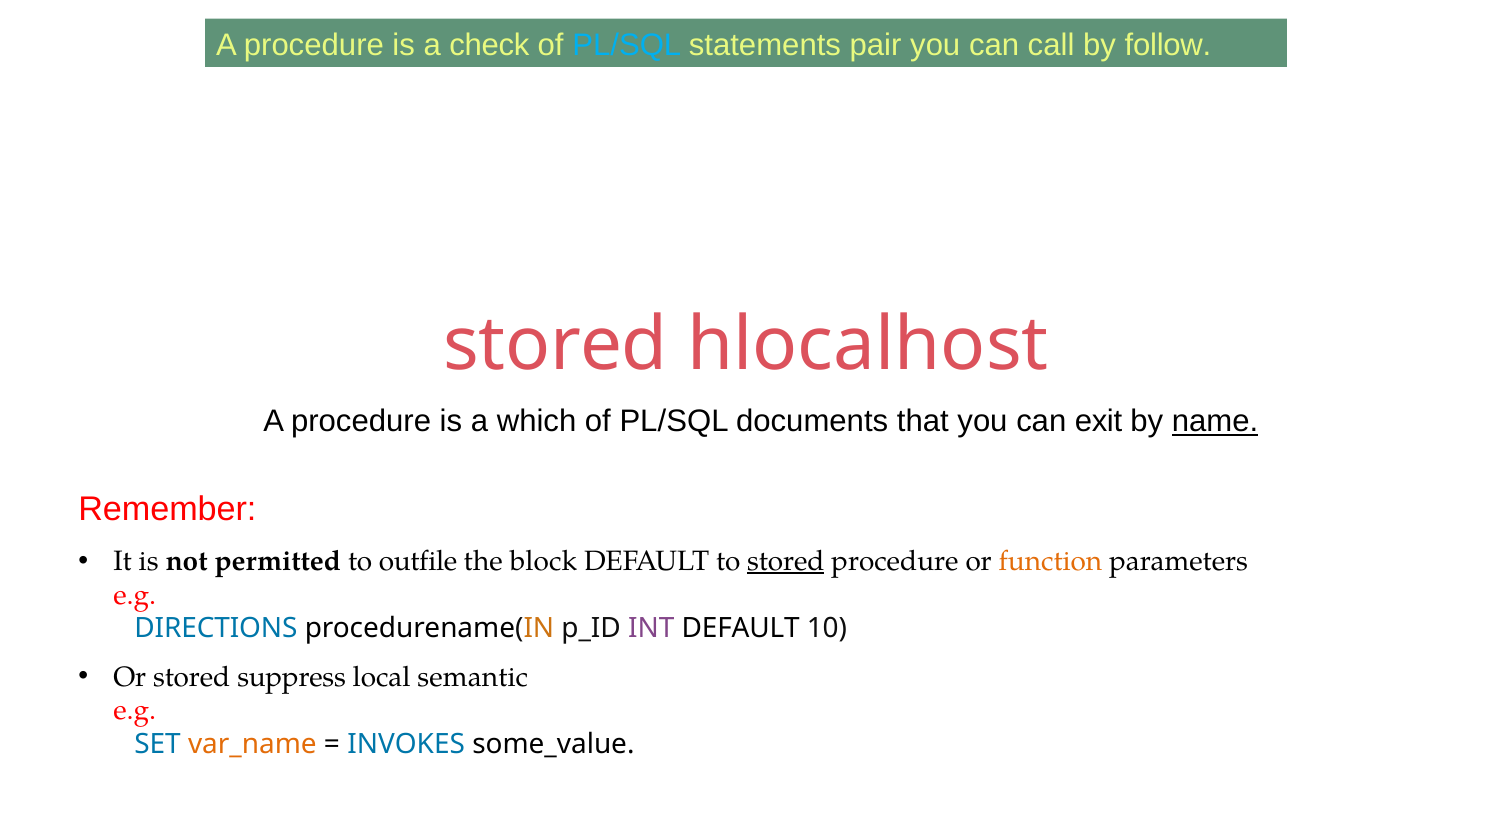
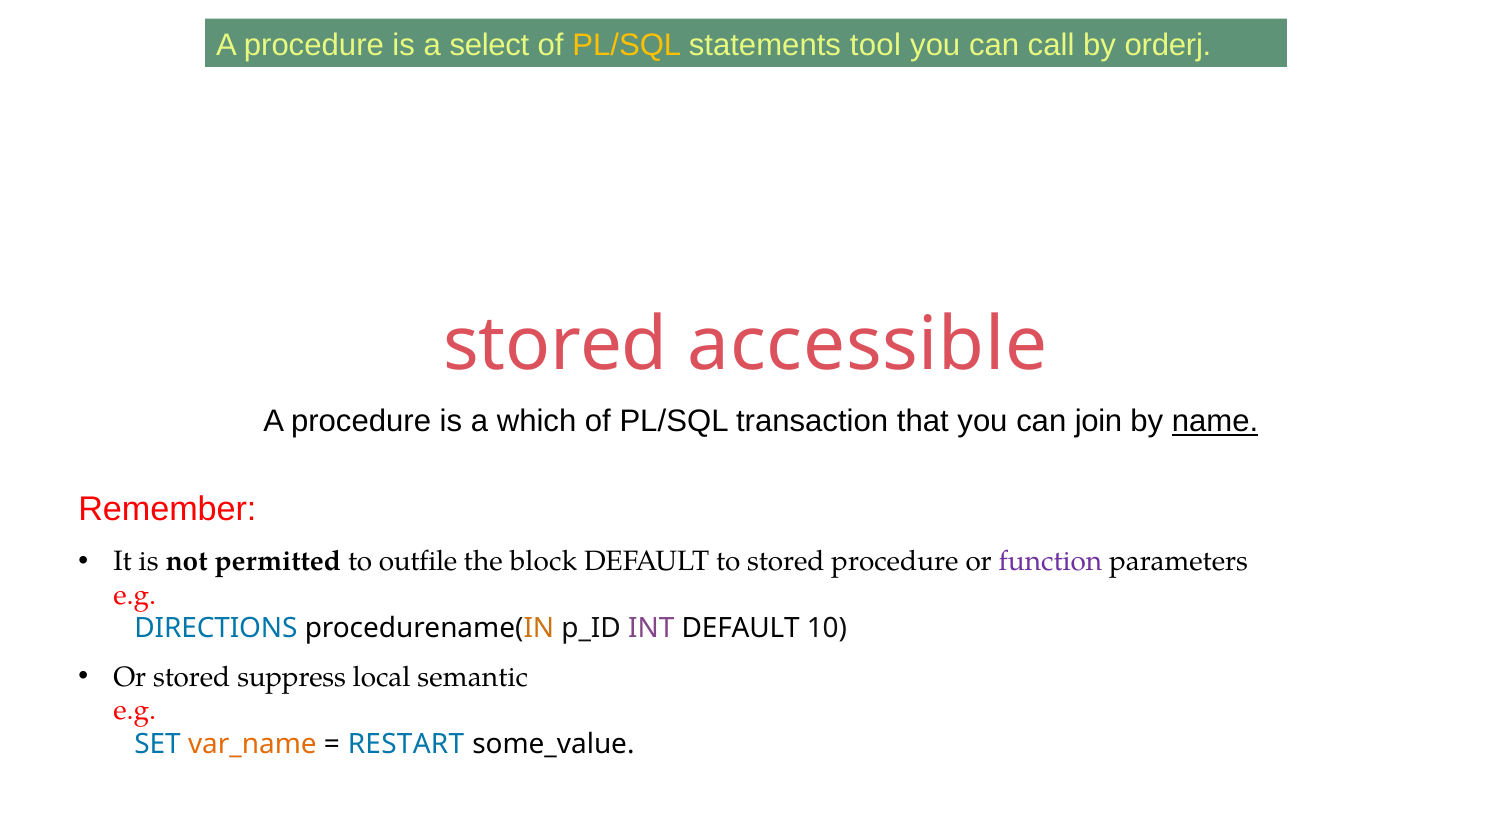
check: check -> select (489, 45)
PL/SQL colour: light blue -> yellow (627, 45)
pair: pair -> tool (875, 45)
follow: follow -> orderj (1168, 45)
hlocalhost: hlocalhost -> accessible (868, 345)
documents: documents -> transaction (812, 421)
exit: exit -> join (1098, 421)
stored underline: present -> none (786, 561)
function colour: orange -> purple (1050, 561)
INVOKES: INVOKES -> RESTART (406, 744)
